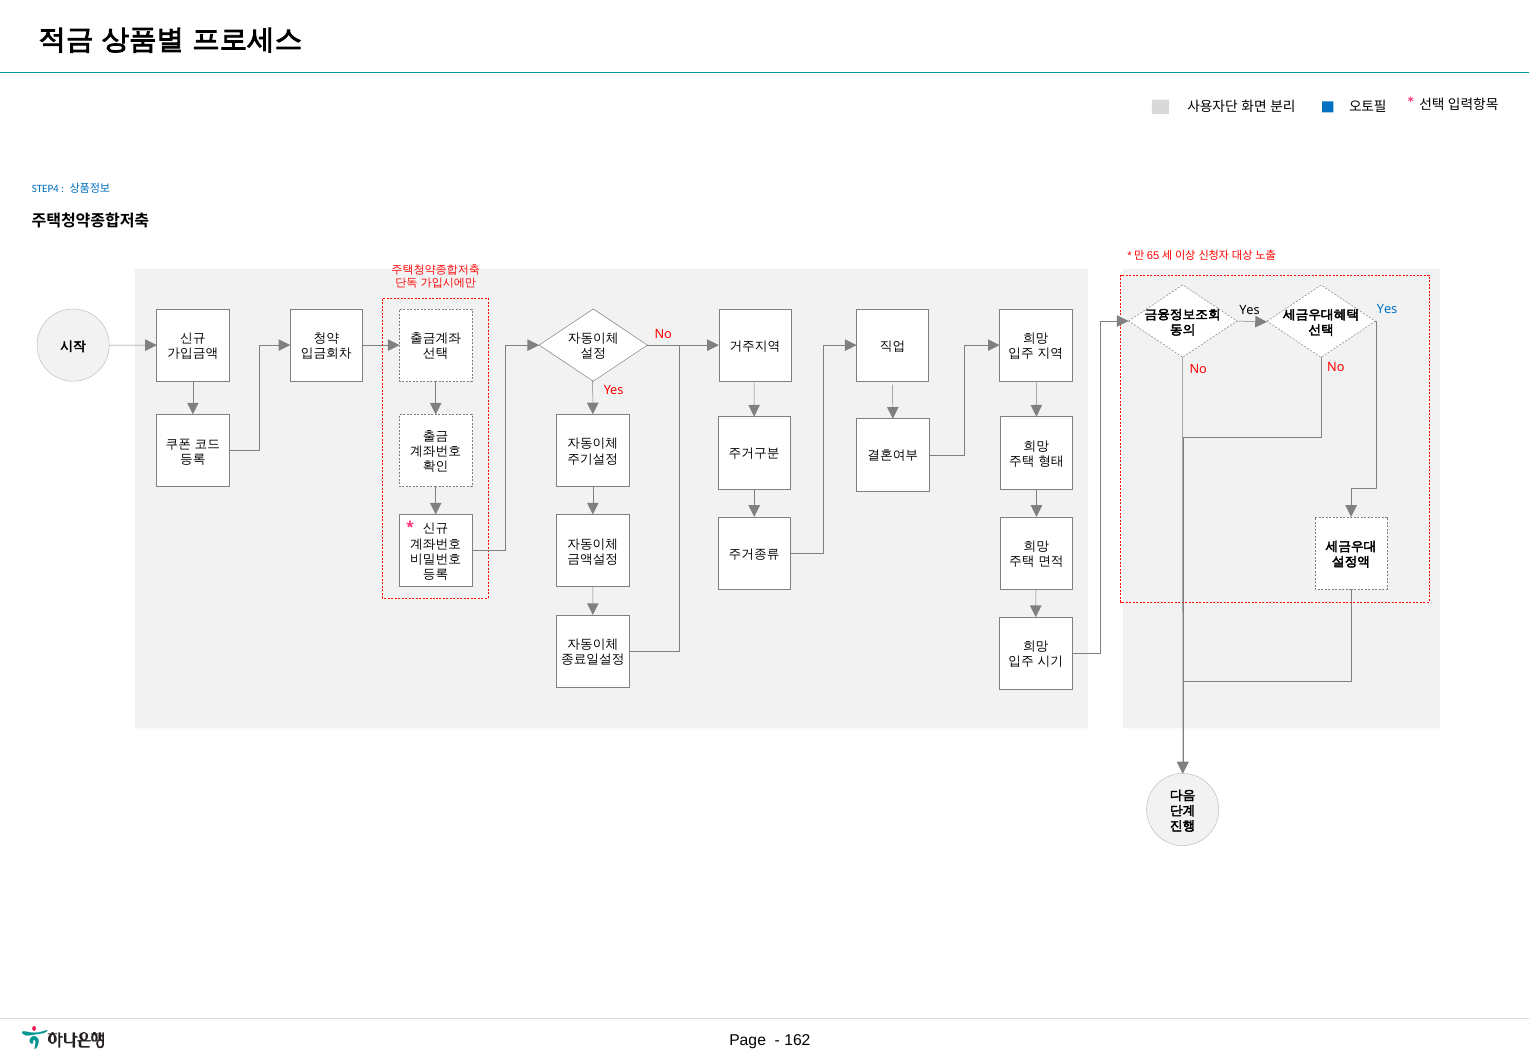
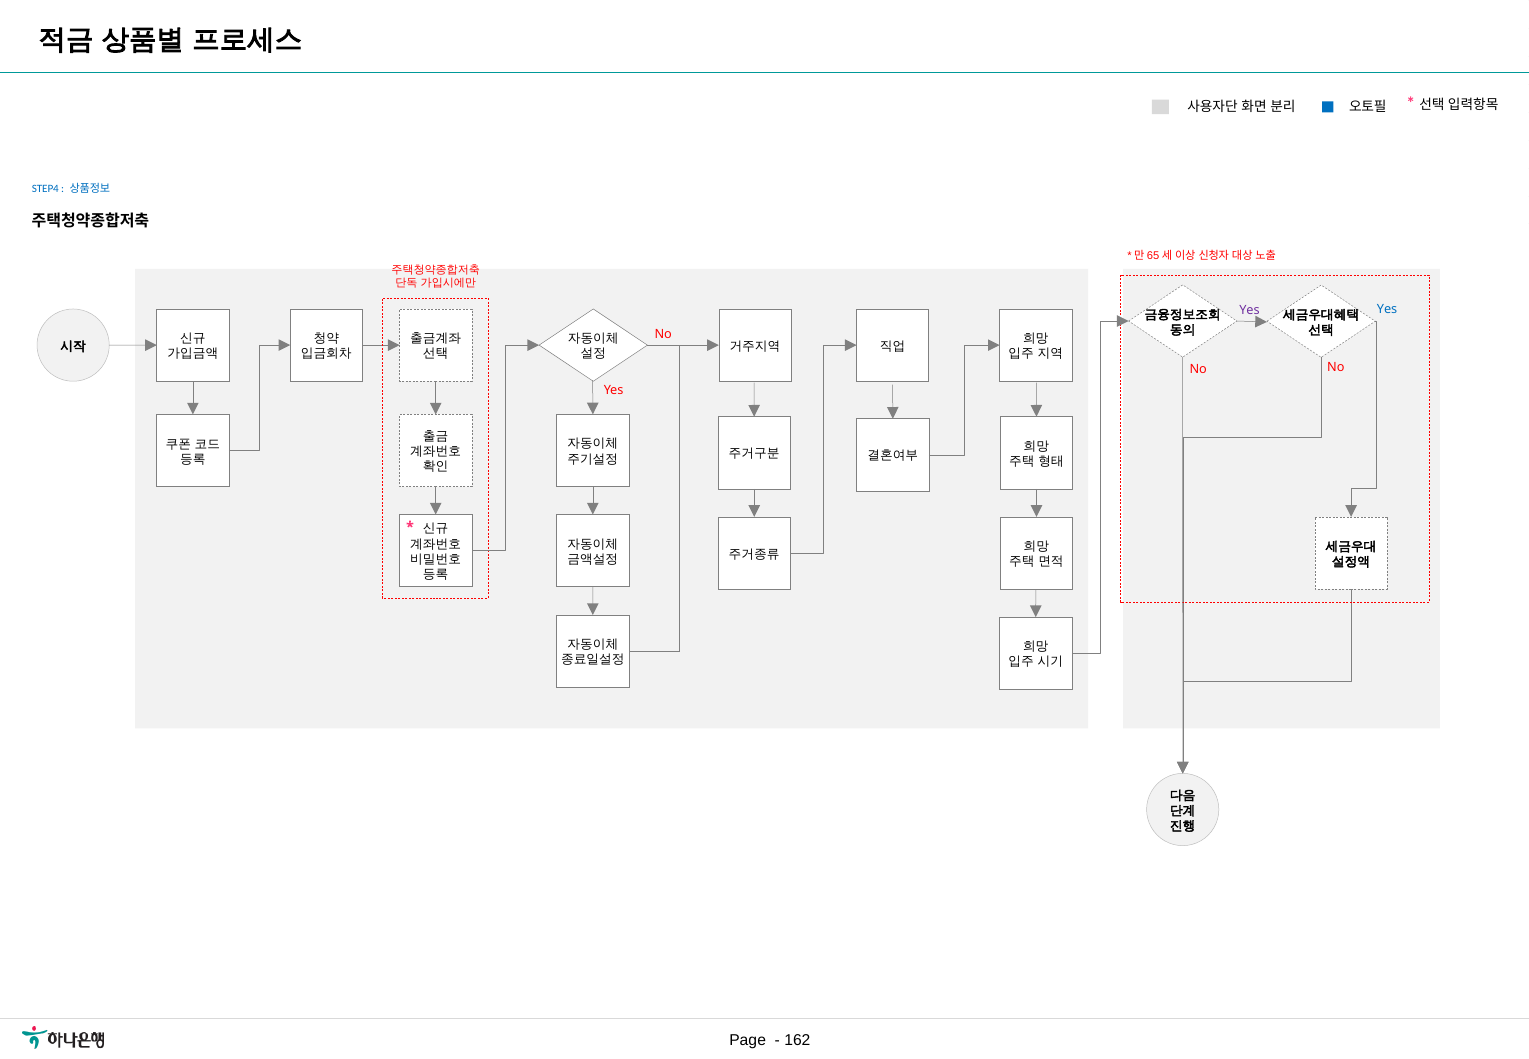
Yes colour: black -> purple (1249, 310)
